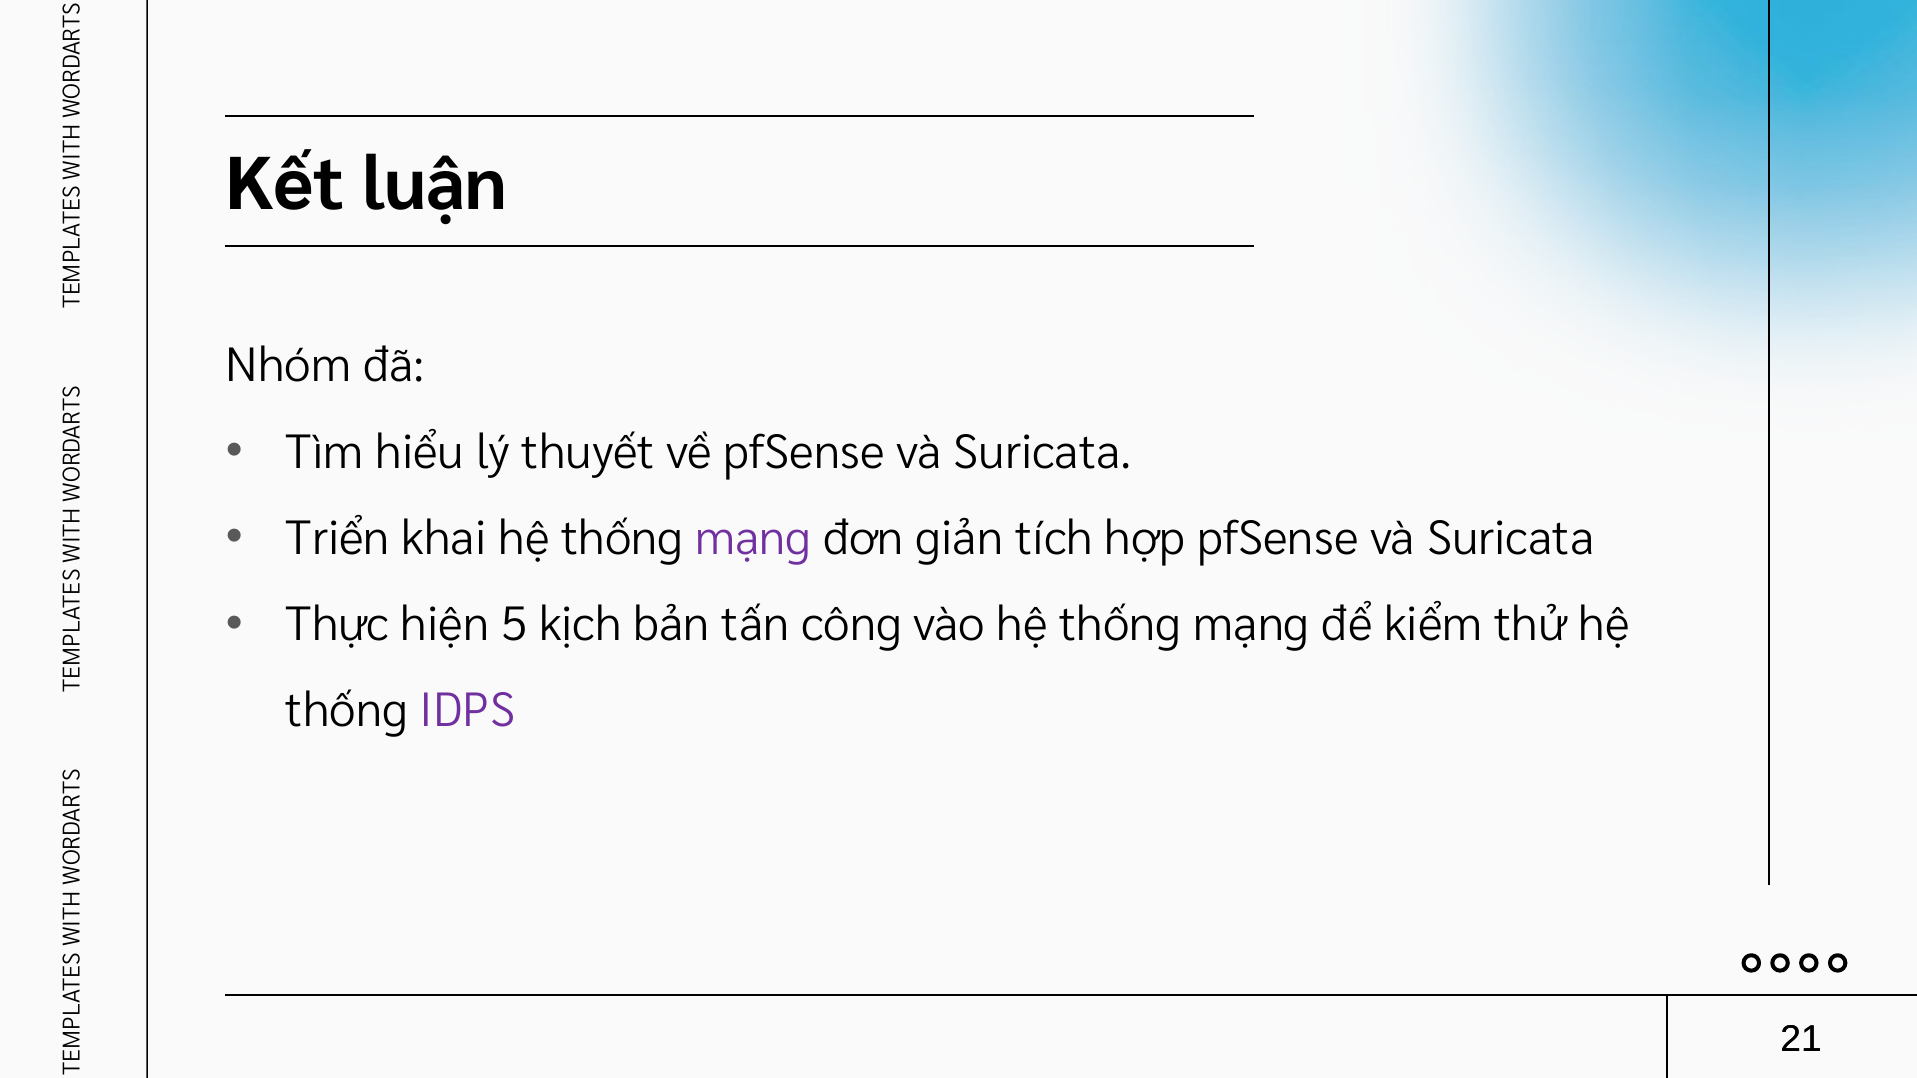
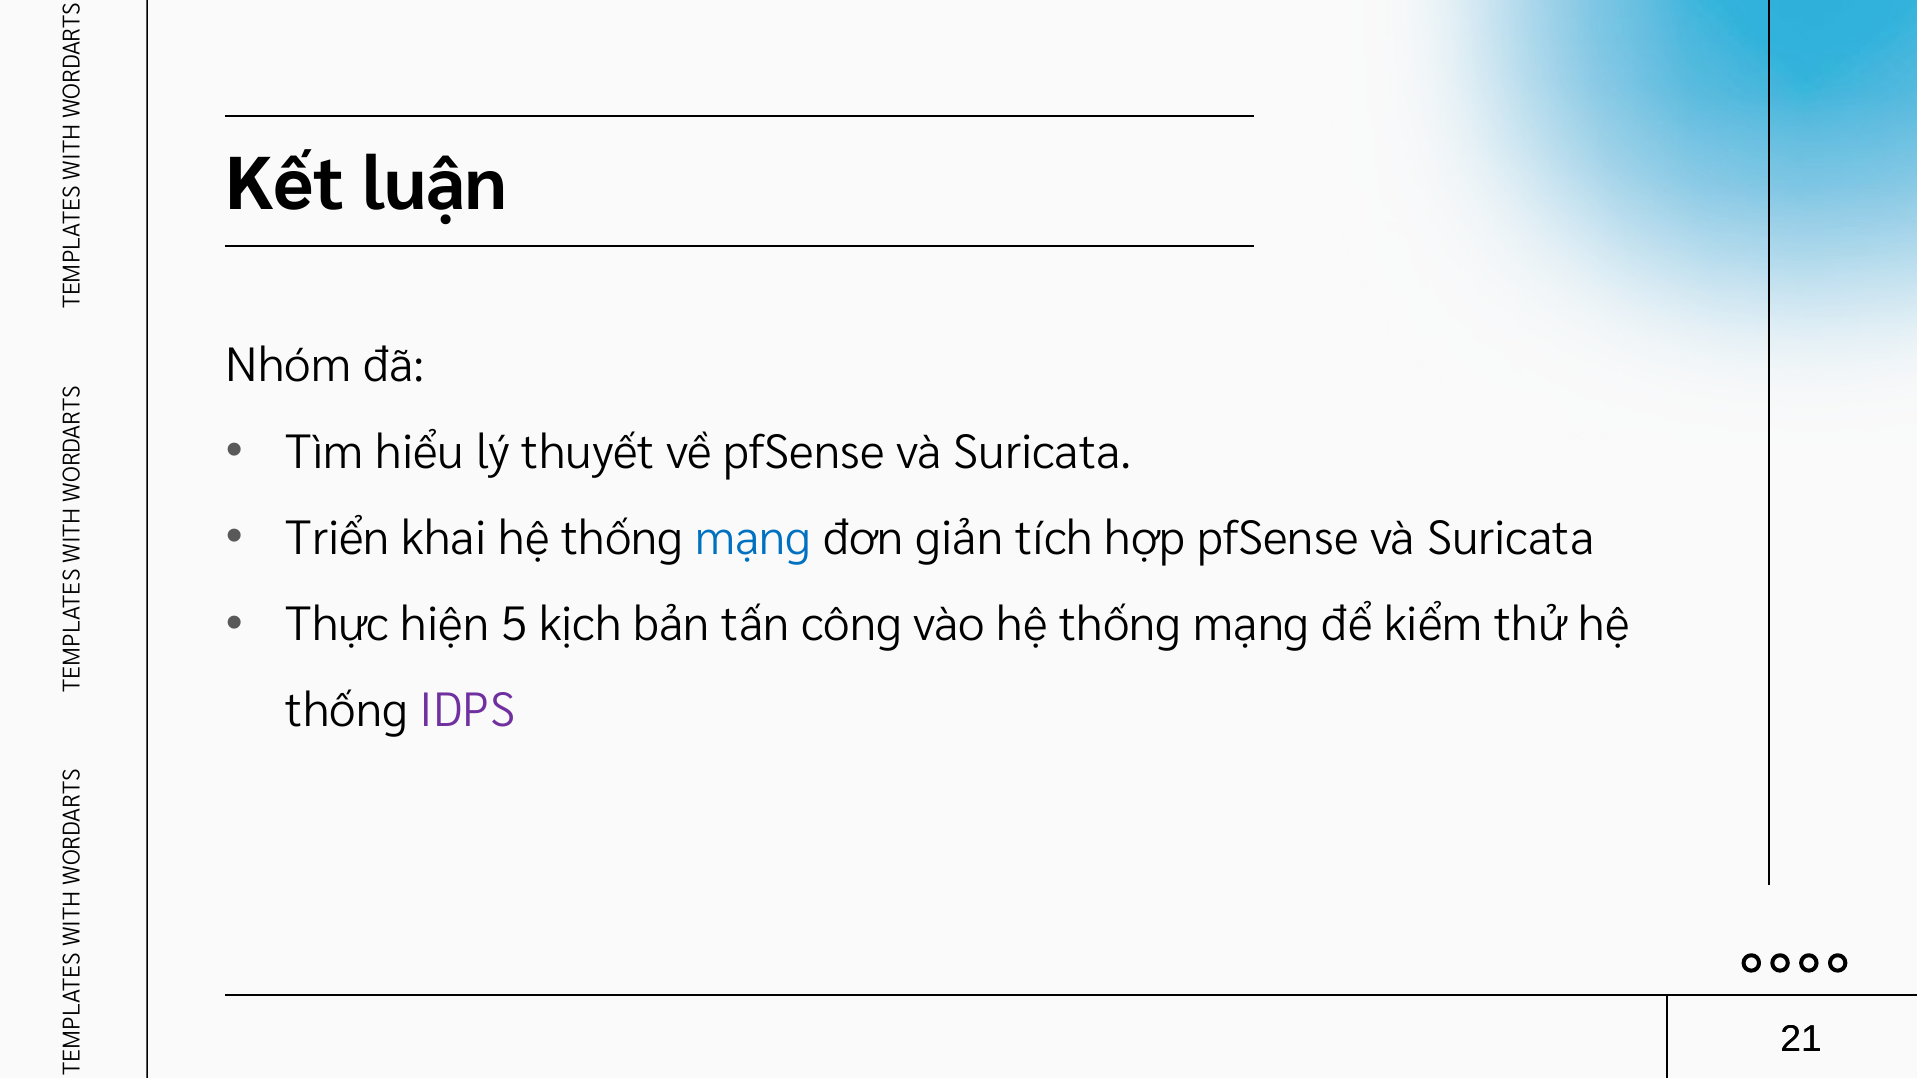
mạng colour: purple -> blue (753, 539)
